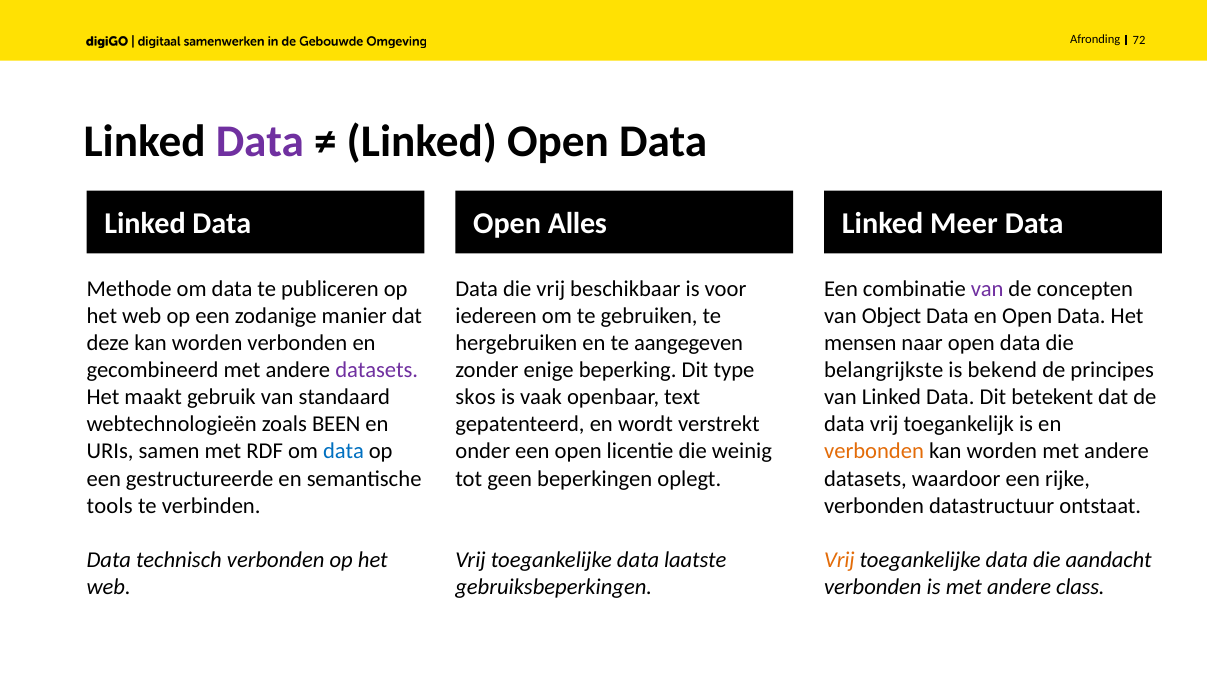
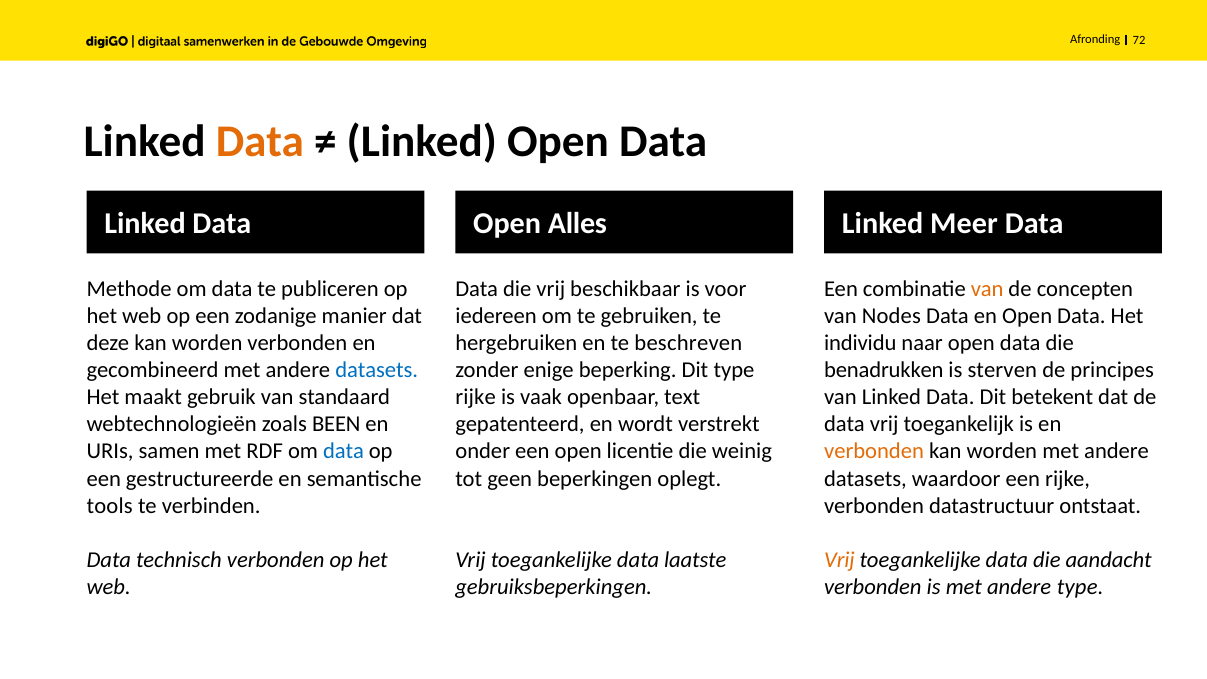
Data colour: purple -> orange (260, 141)
van colour: purple -> orange (987, 289)
Object: Object -> Nodes (891, 316)
aangegeven: aangegeven -> beschreven (688, 343)
mensen: mensen -> individu (860, 343)
datasets colour: purple -> blue (377, 370)
belangrijkste: belangrijkste -> benadrukken (884, 370)
bekend: bekend -> sterven (1002, 370)
skos: skos -> rijke (476, 397)
andere class: class -> type (1080, 587)
